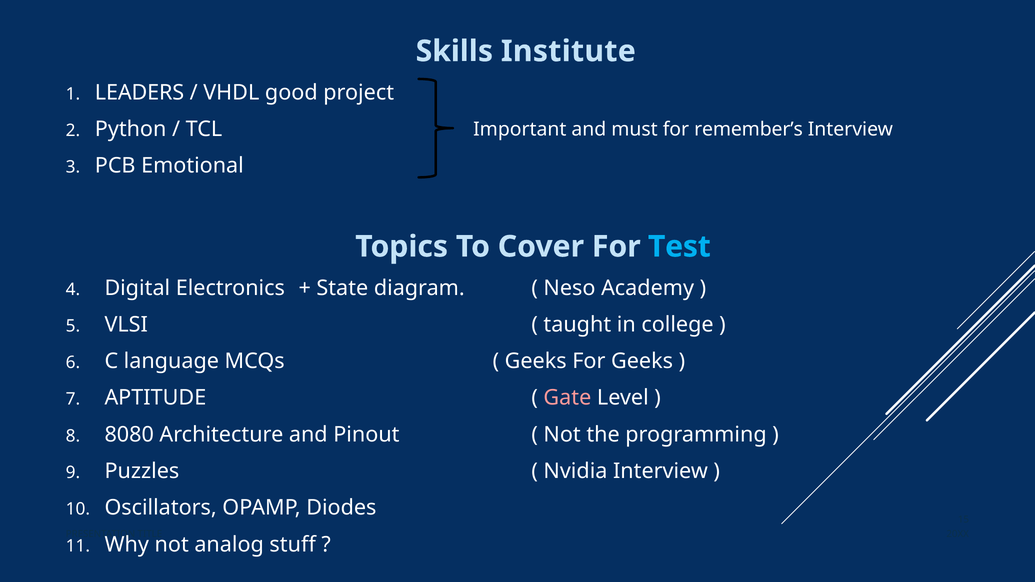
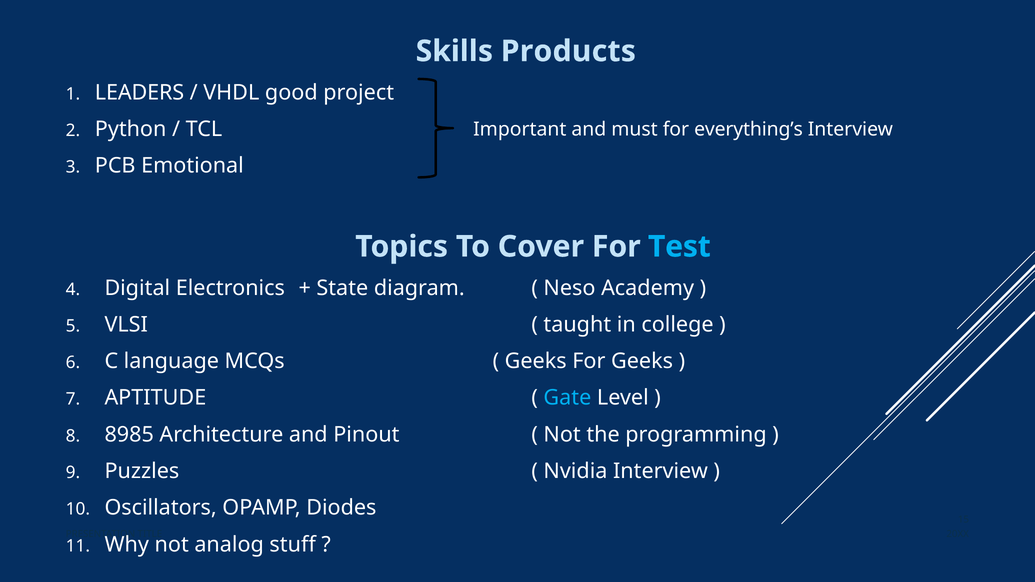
Institute: Institute -> Products (568, 51)
remember’s: remember’s -> everything’s (749, 129)
Gate colour: pink -> light blue (567, 398)
8080: 8080 -> 8985 (129, 435)
